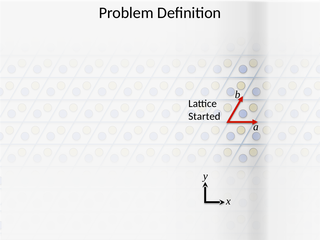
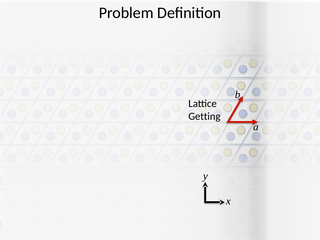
Started: Started -> Getting (204, 116)
